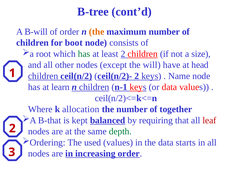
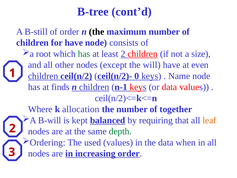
B-will: B-will -> B-still (36, 32)
the colour: orange -> black (97, 32)
for boot: boot -> have (74, 43)
head: head -> even (200, 65)
ceil(n/2)- 2: 2 -> 0 (137, 76)
learn: learn -> finds (60, 87)
B-that: B-that -> B-will (50, 120)
leaf colour: red -> orange (210, 120)
starts: starts -> when (186, 142)
